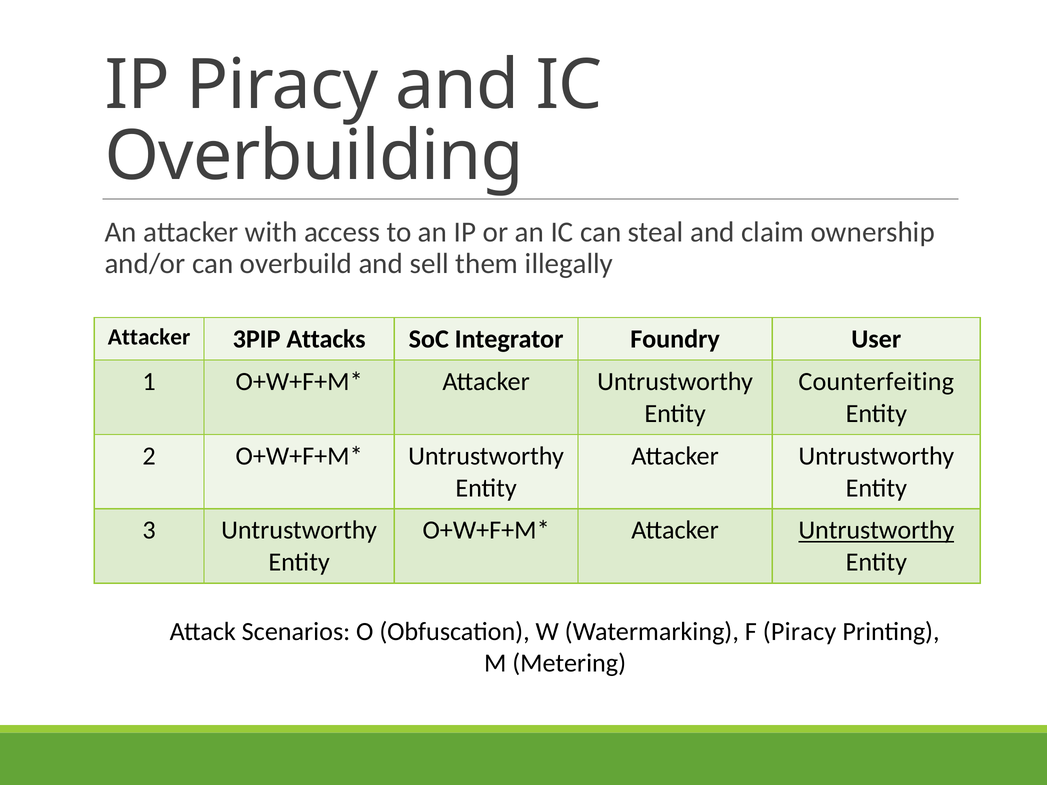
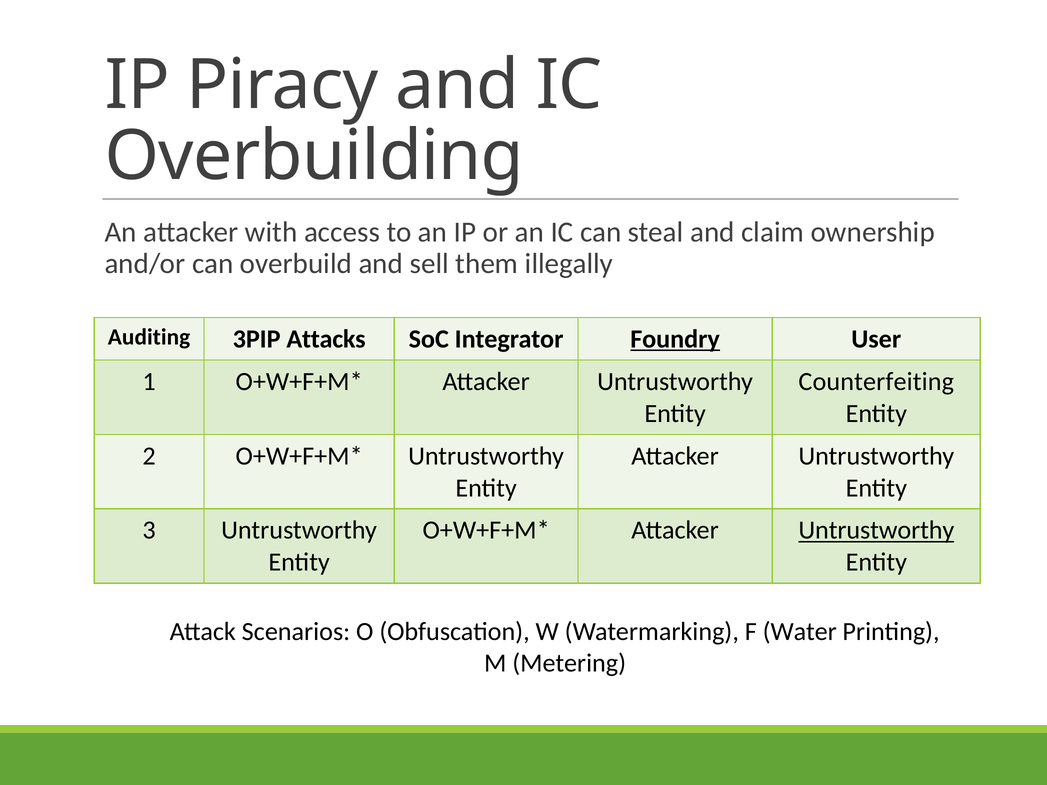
Attacker: Attacker -> Auditing (149, 337)
Foundry underline: none -> present (675, 339)
F Piracy: Piracy -> Water (800, 632)
